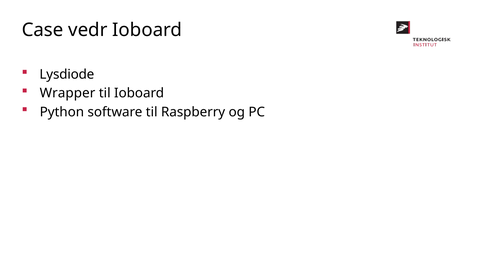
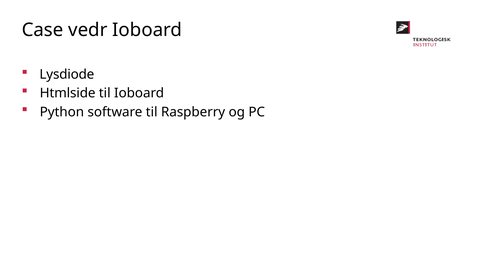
Wrapper: Wrapper -> Htmlside (68, 93)
